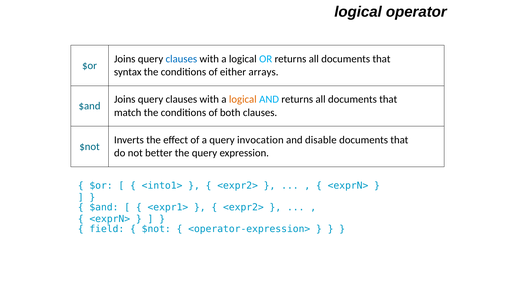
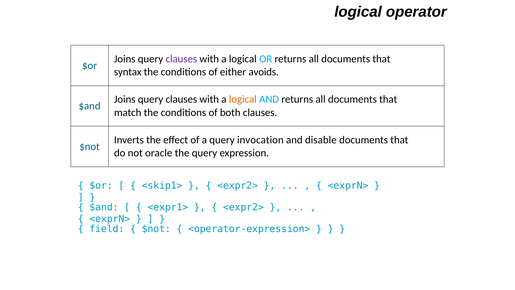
clauses colour: blue -> purple (181, 59)
arrays: arrays -> avoids (264, 72)
better: better -> oracle (159, 153)
<into1>: <into1> -> <skip1> (162, 185)
